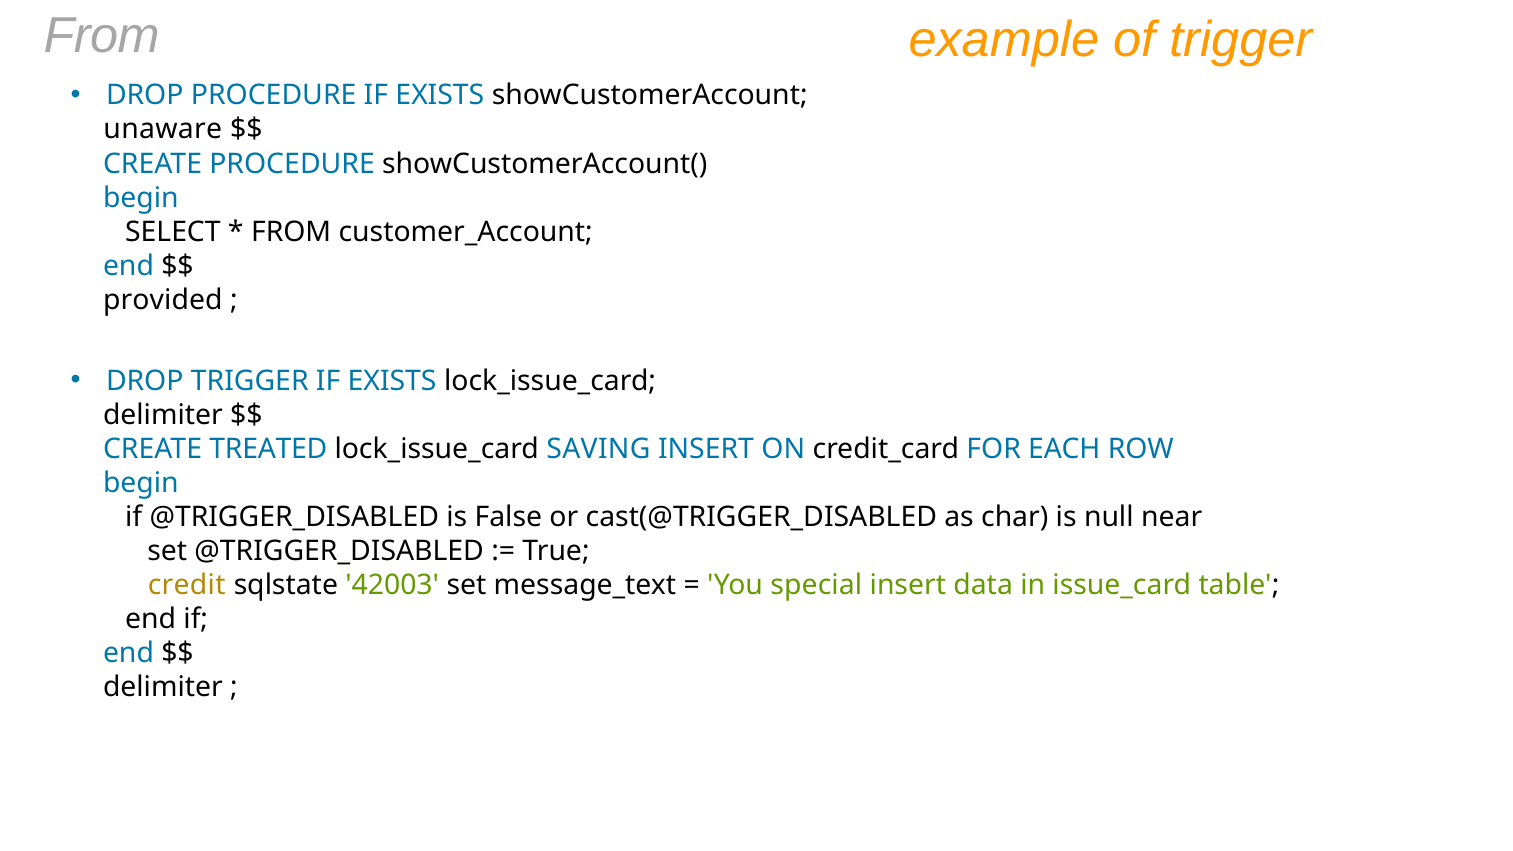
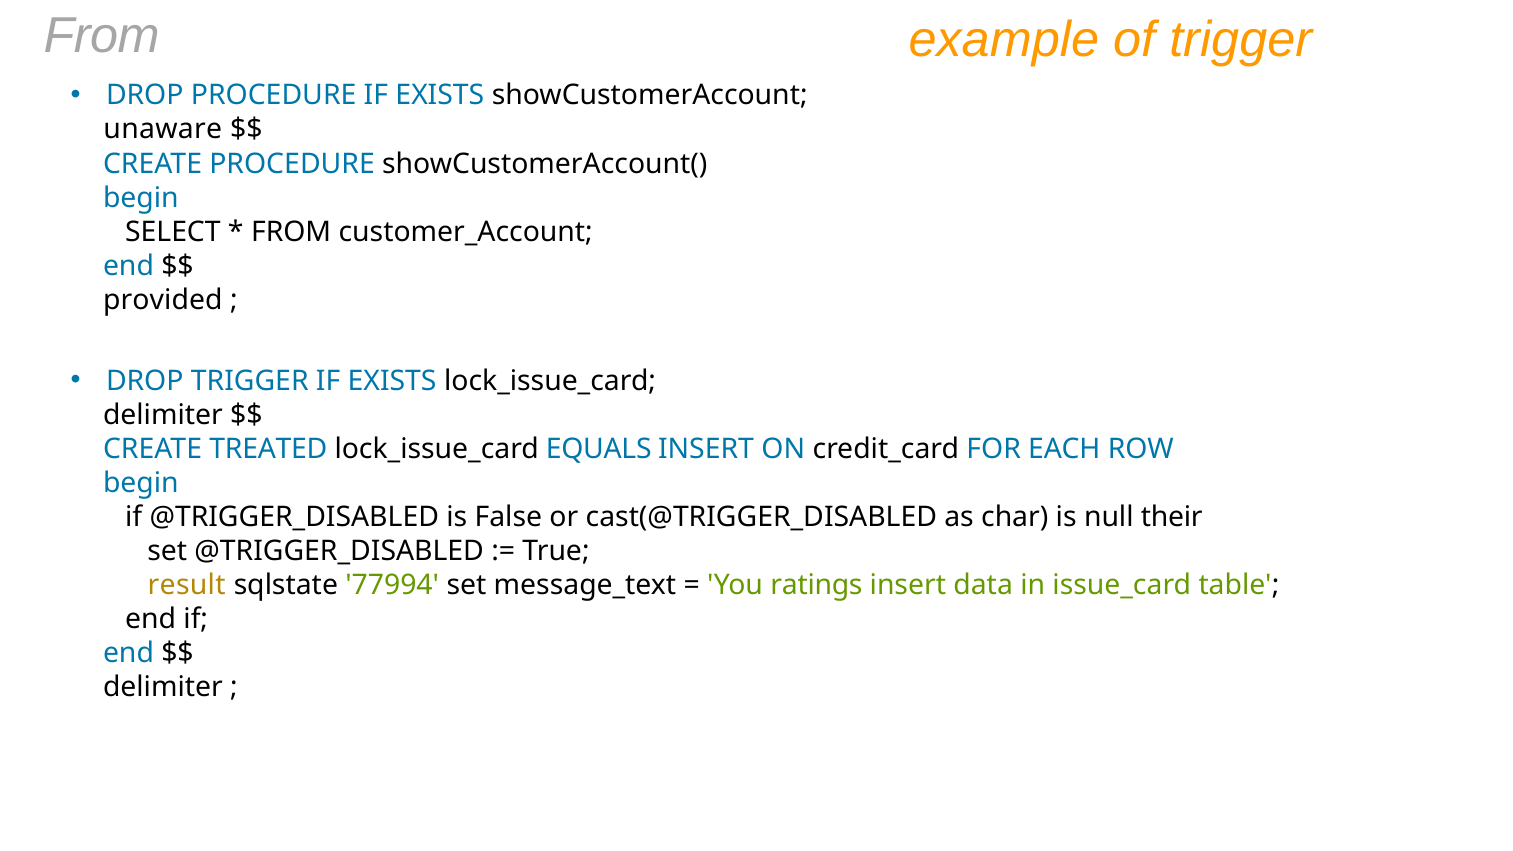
SAVING: SAVING -> EQUALS (599, 449)
near: near -> their (1172, 517)
credit: credit -> result (187, 585)
42003: 42003 -> 77994 (392, 585)
special: special -> ratings (817, 585)
